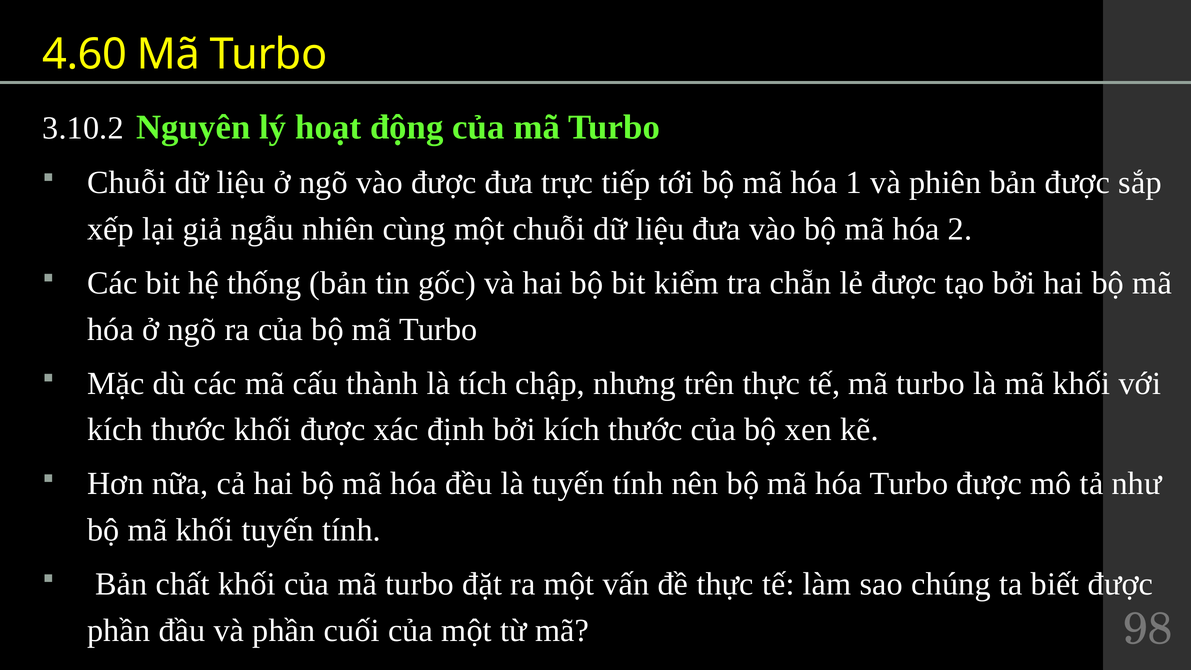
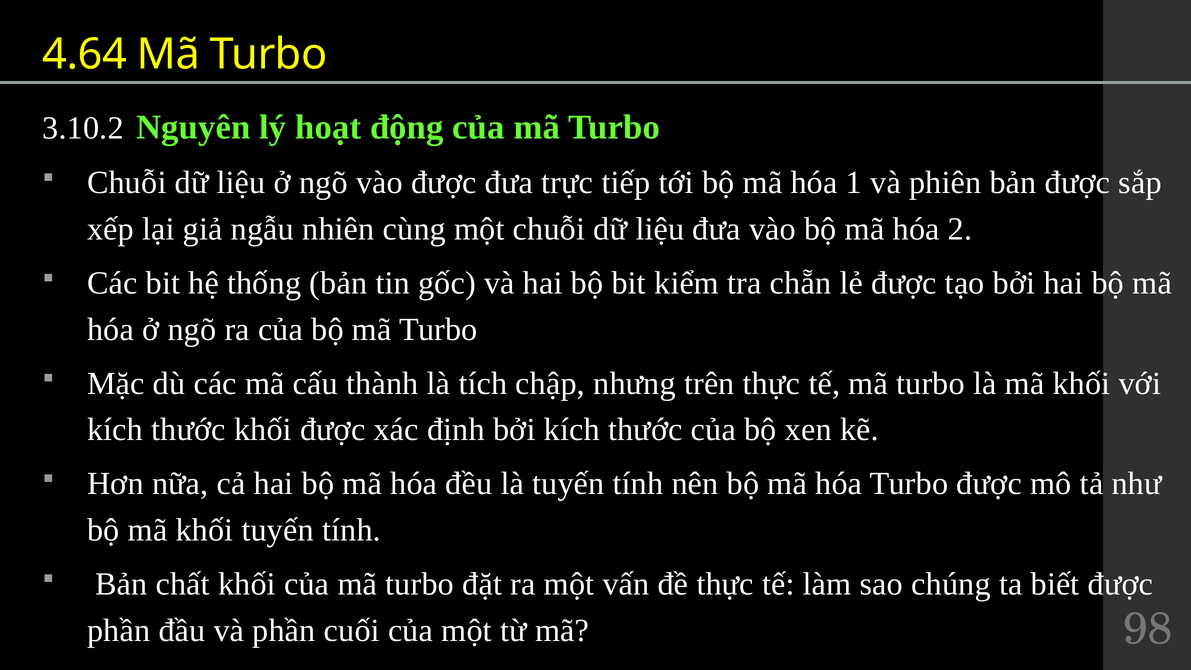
4.60: 4.60 -> 4.64 (85, 54)
